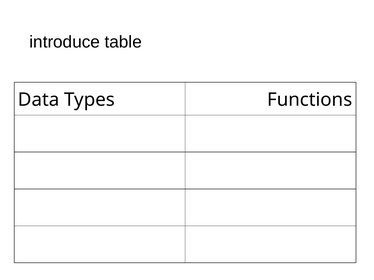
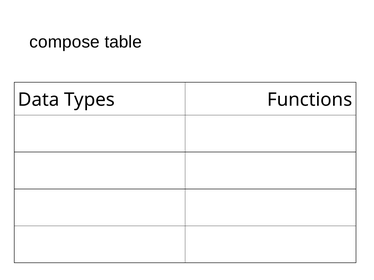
introduce: introduce -> compose (65, 42)
